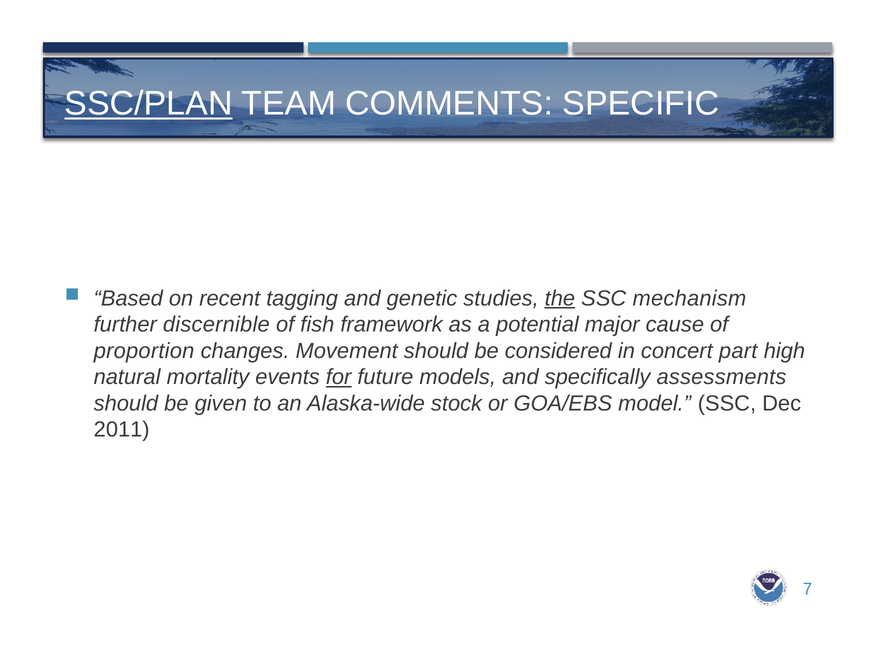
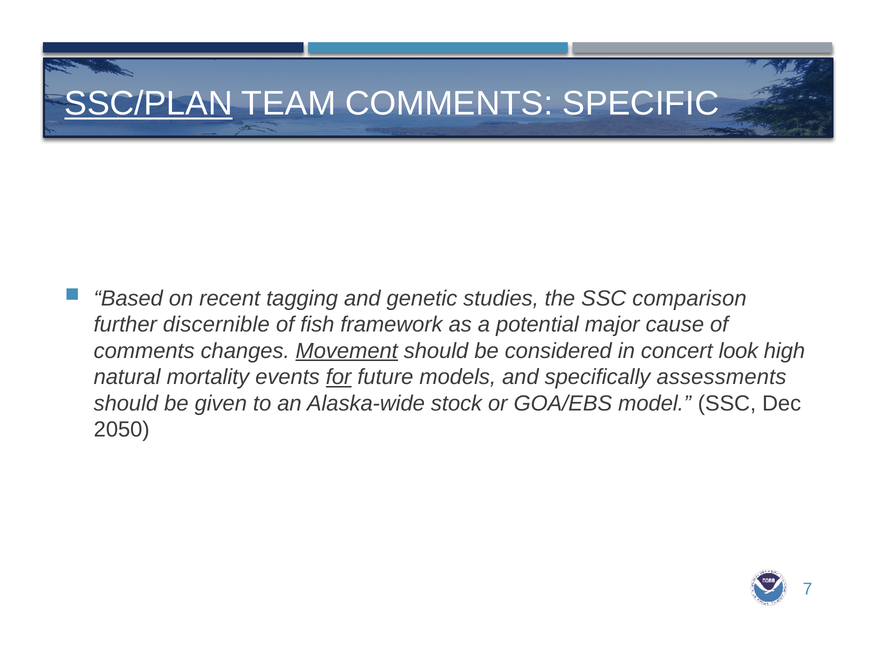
the underline: present -> none (560, 298)
mechanism: mechanism -> comparison (690, 298)
proportion: proportion -> comments (144, 351)
Movement underline: none -> present (347, 351)
part: part -> look (738, 351)
2011: 2011 -> 2050 (122, 430)
